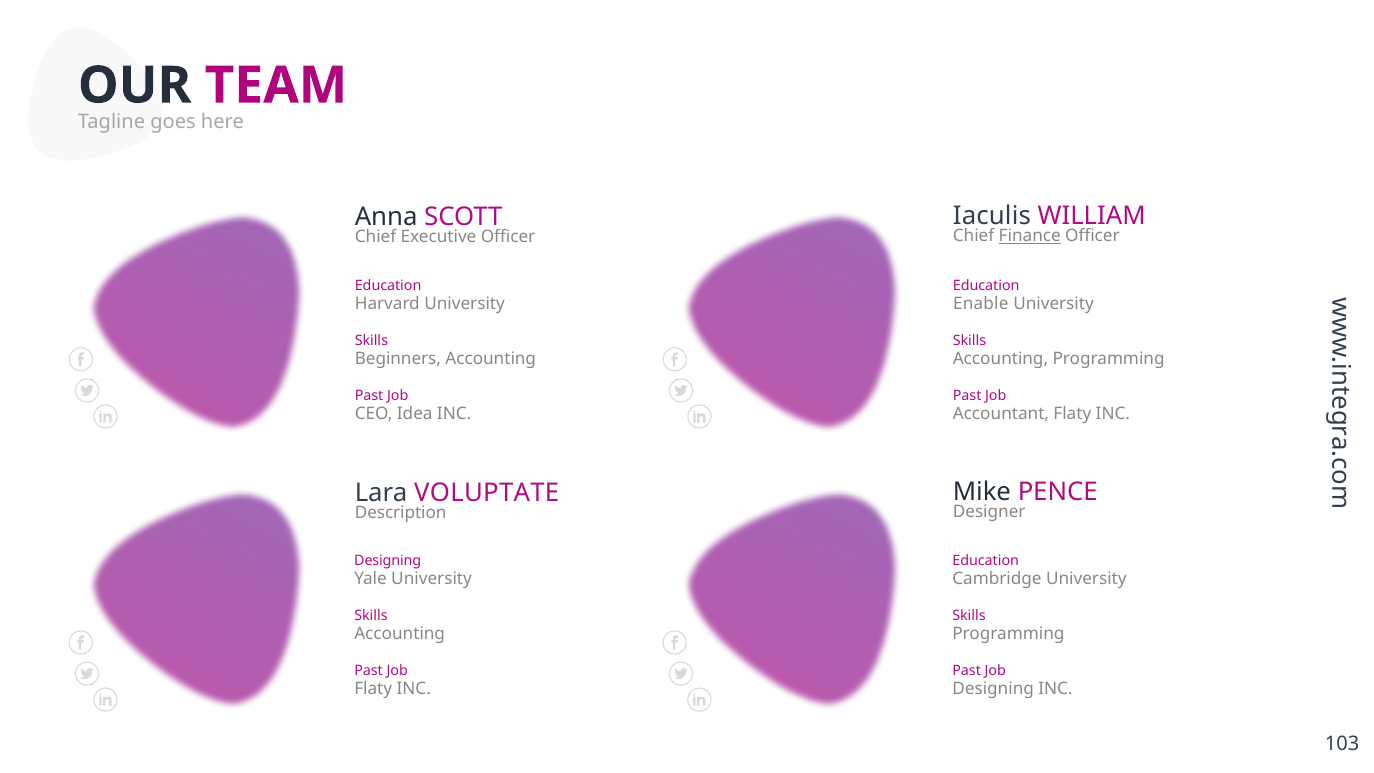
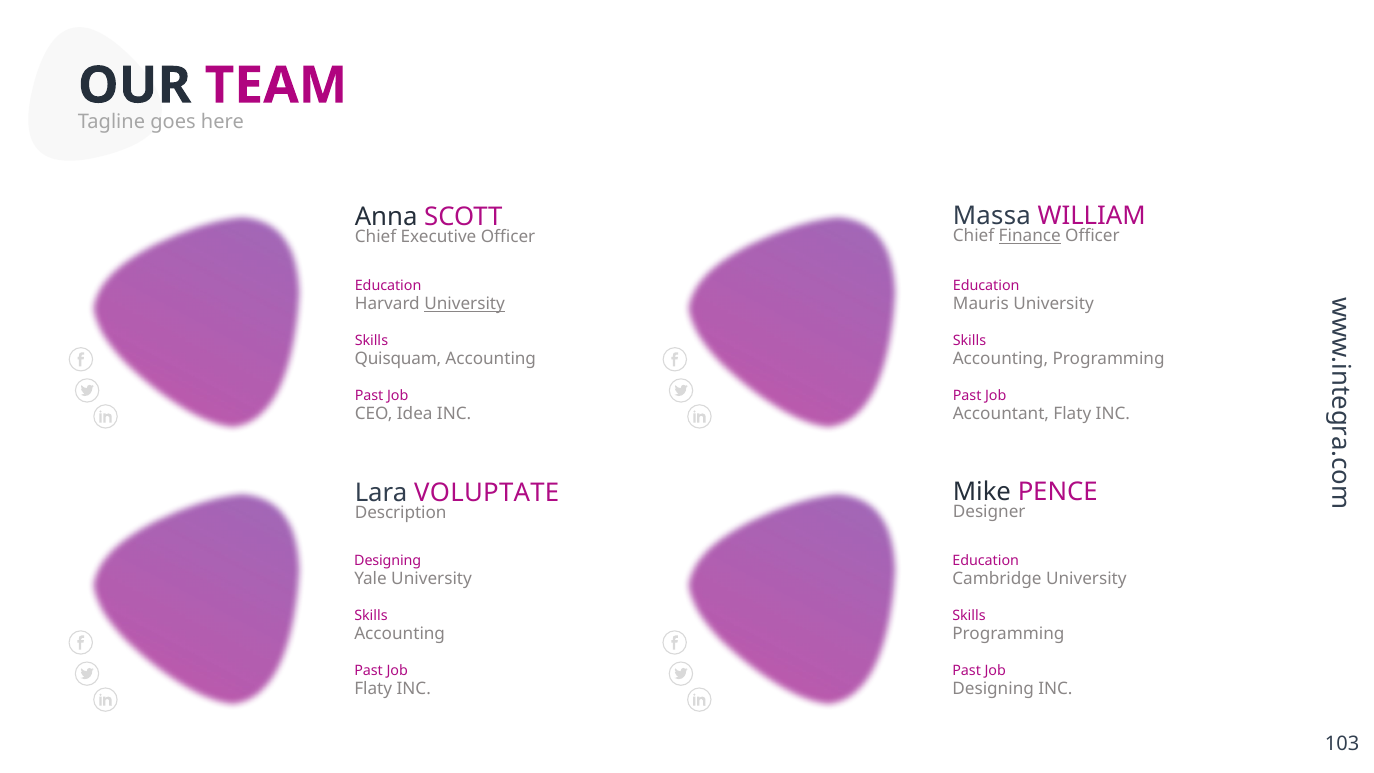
Iaculis: Iaculis -> Massa (992, 216)
University underline: none -> present (465, 304)
Enable: Enable -> Mauris (981, 304)
Beginners: Beginners -> Quisquam (398, 359)
